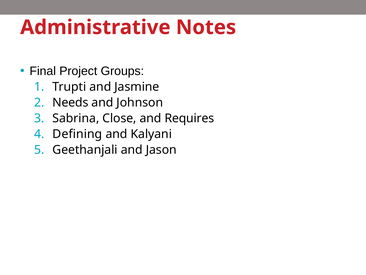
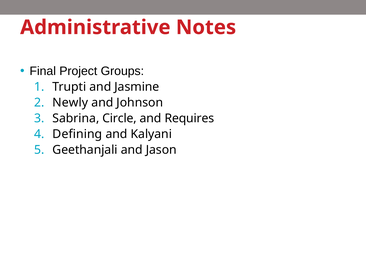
Needs: Needs -> Newly (70, 102)
Close: Close -> Circle (119, 118)
